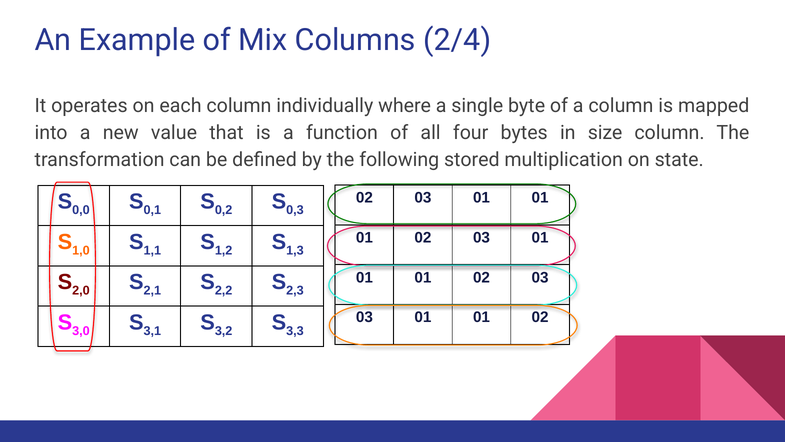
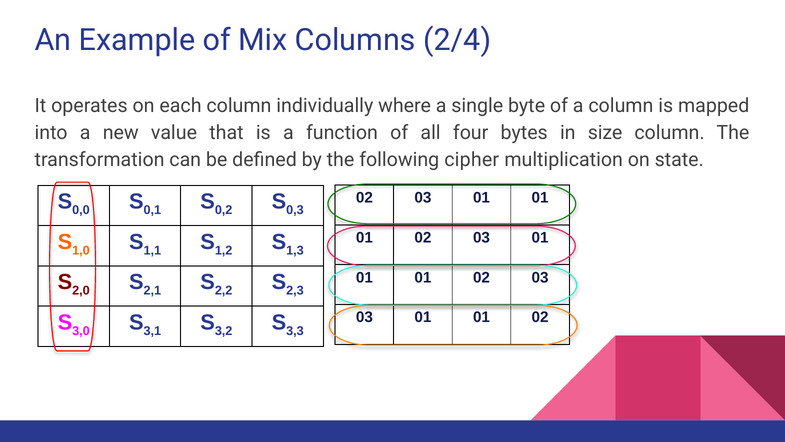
stored: stored -> cipher (472, 160)
